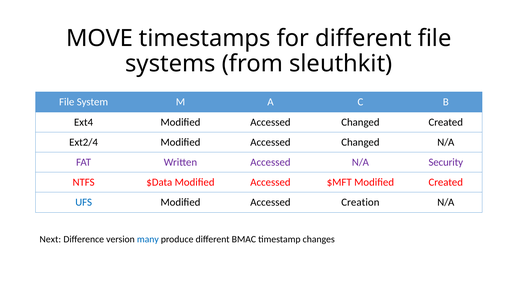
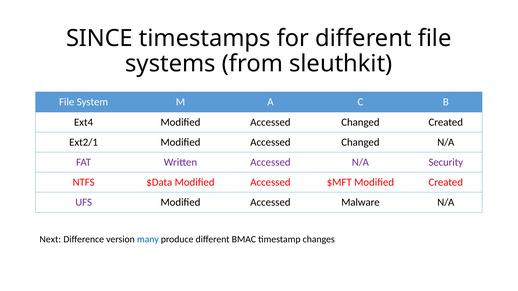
MOVE: MOVE -> SINCE (99, 38)
Ext2/4: Ext2/4 -> Ext2/1 (84, 142)
UFS colour: blue -> purple (84, 203)
Creation: Creation -> Malware (360, 203)
